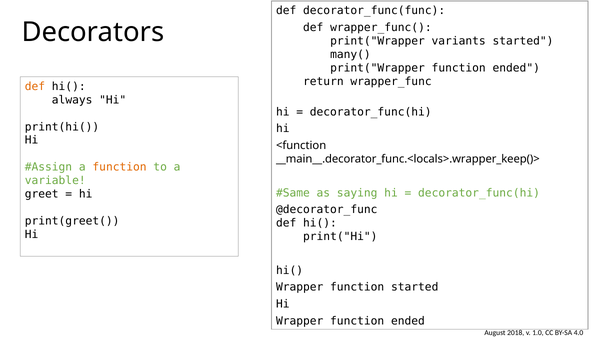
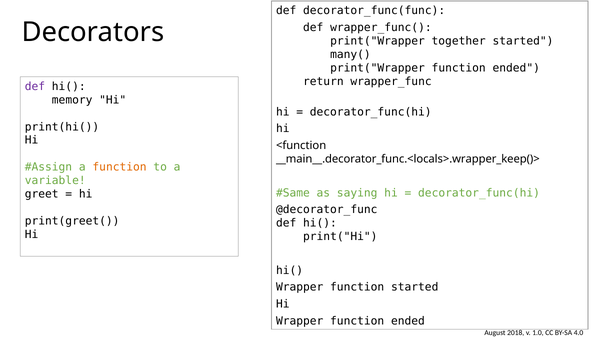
variants: variants -> together (459, 41)
def colour: orange -> purple (35, 86)
always: always -> memory (72, 100)
